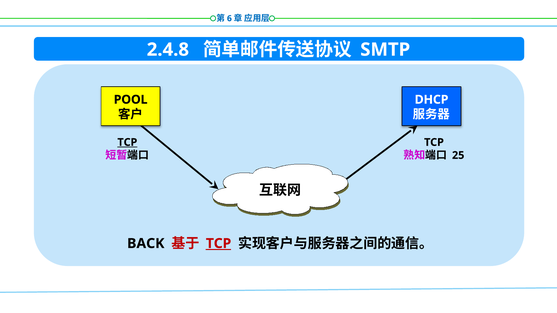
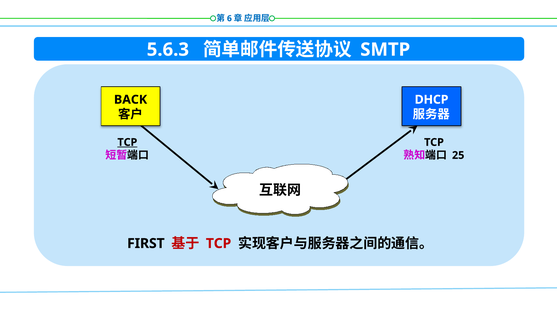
2.4.8: 2.4.8 -> 5.6.3 (168, 50)
POOL: POOL -> BACK (131, 100)
BACK: BACK -> FIRST (146, 244)
TCP underline: present -> none (219, 244)
